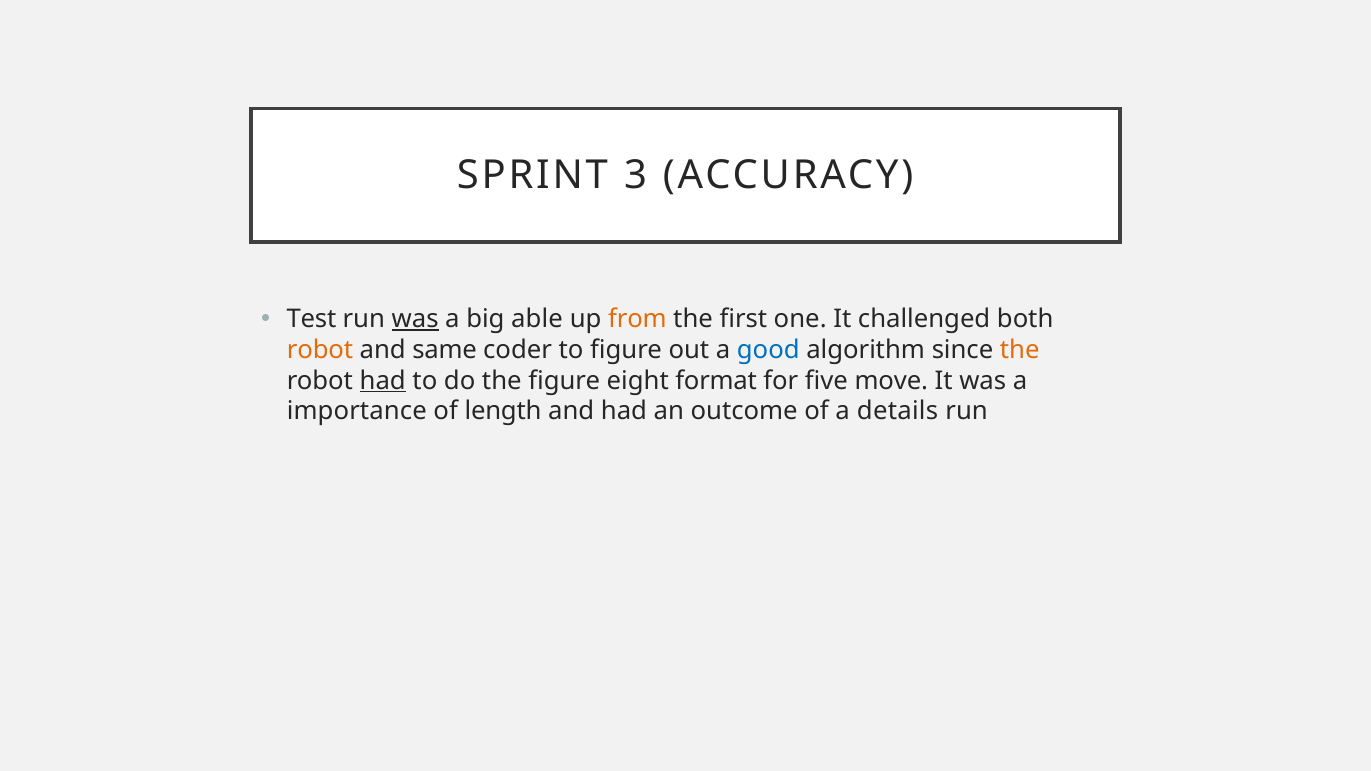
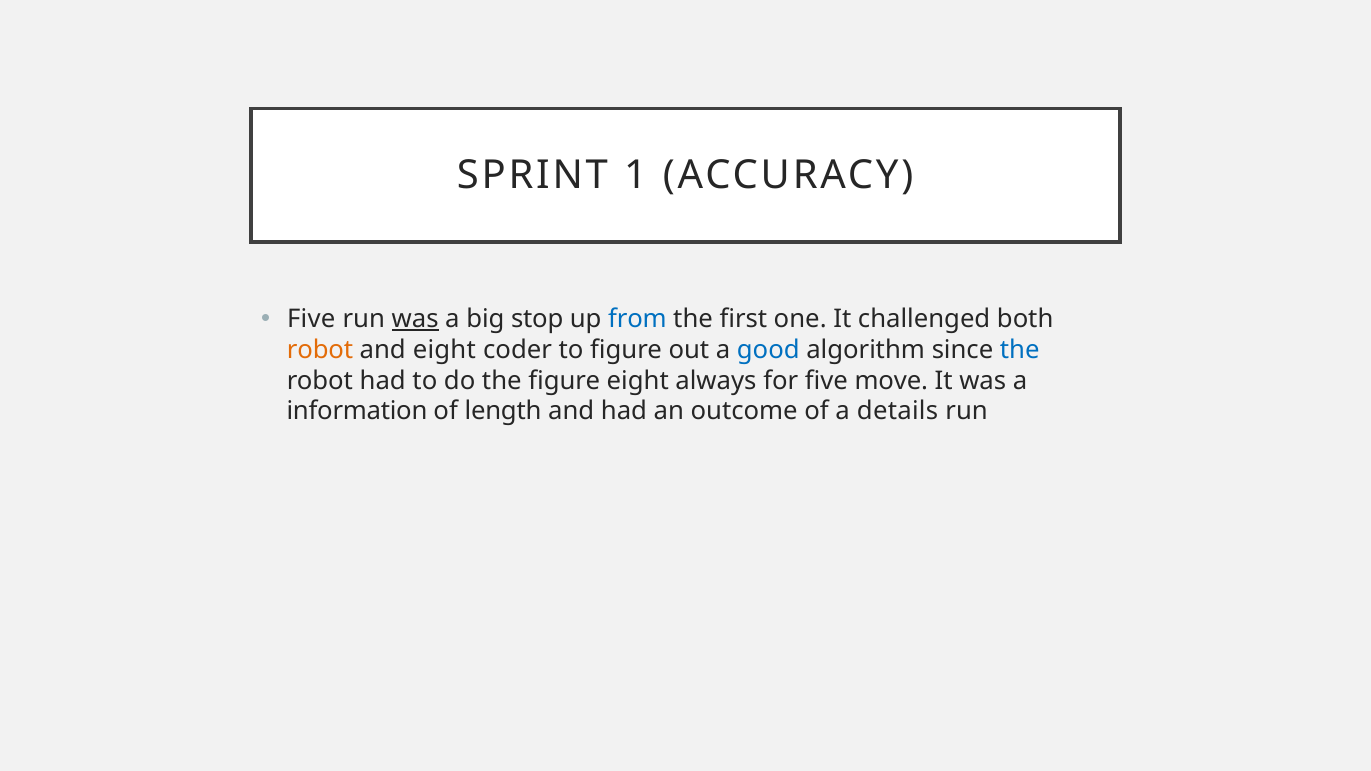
3: 3 -> 1 (636, 175)
Test: Test -> Five (311, 319)
able: able -> stop (537, 319)
from colour: orange -> blue (637, 319)
and same: same -> eight (444, 350)
the colour: orange -> blue (1020, 350)
had underline: present -> none (383, 381)
format: format -> always (716, 381)
importance: importance -> information (357, 412)
